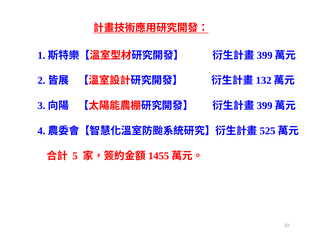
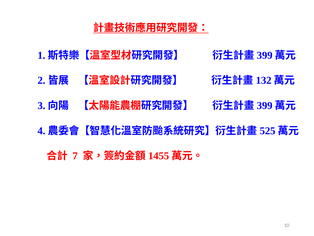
5: 5 -> 7 (75, 156)
